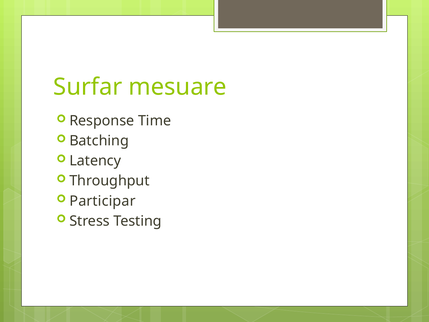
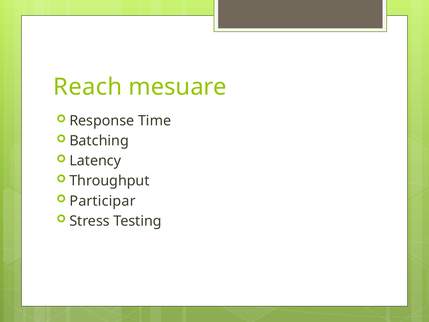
Surfar: Surfar -> Reach (88, 87)
